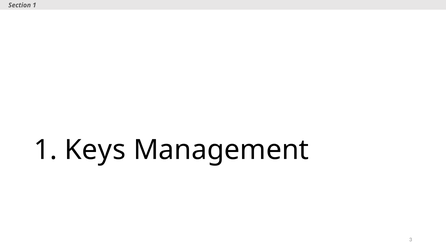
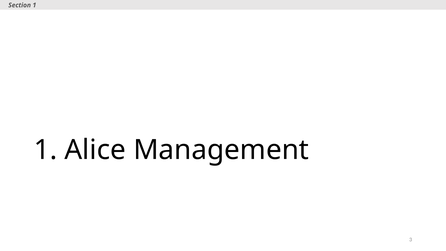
Keys: Keys -> Alice (95, 150)
